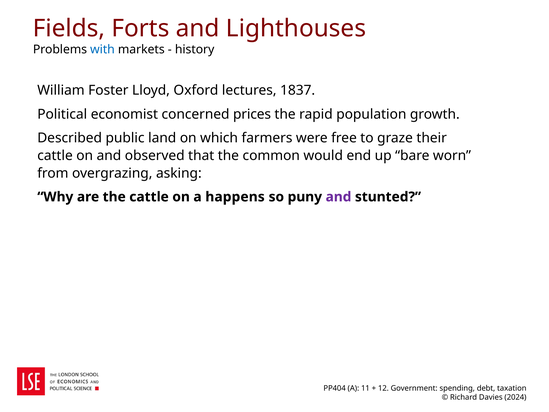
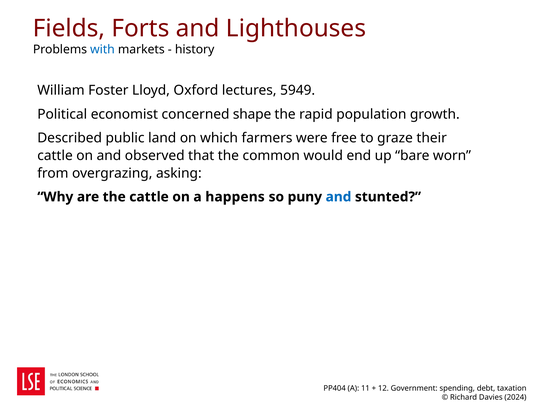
1837: 1837 -> 5949 (298, 90)
prices: prices -> shape (252, 114)
and colour: purple -> blue (338, 197)
